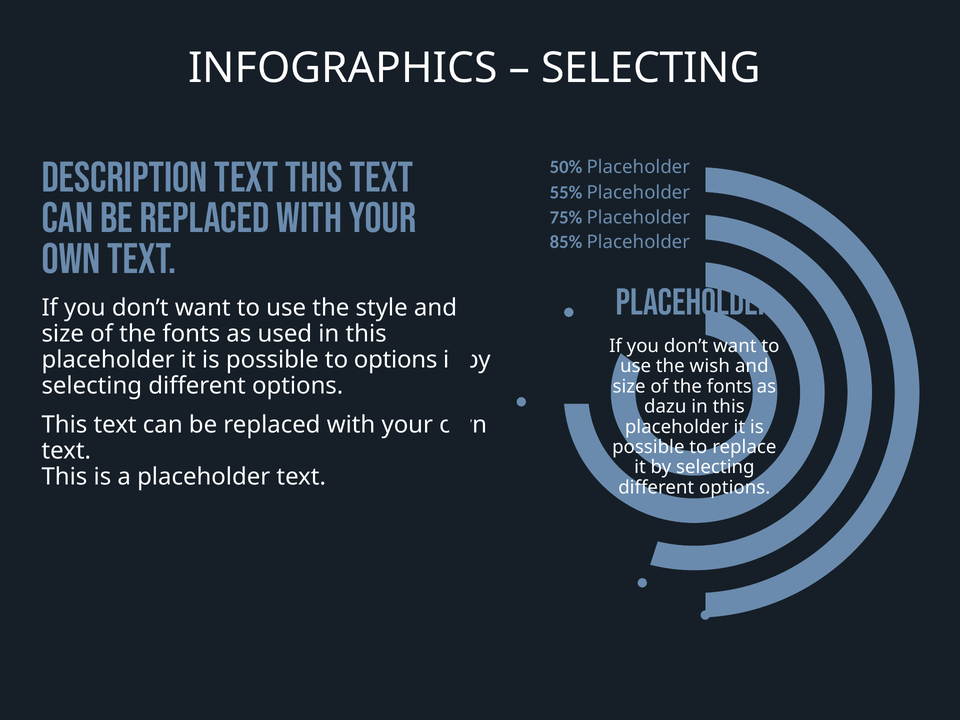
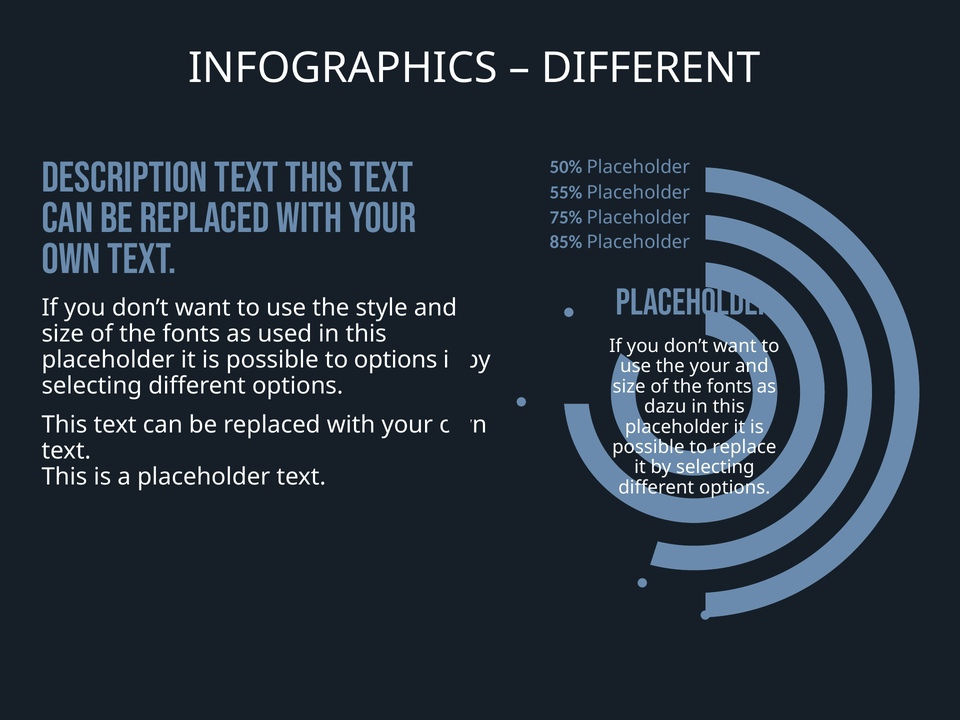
SELECTING: SELECTING -> DIFFERENT (651, 68)
the wish: wish -> your (710, 366)
